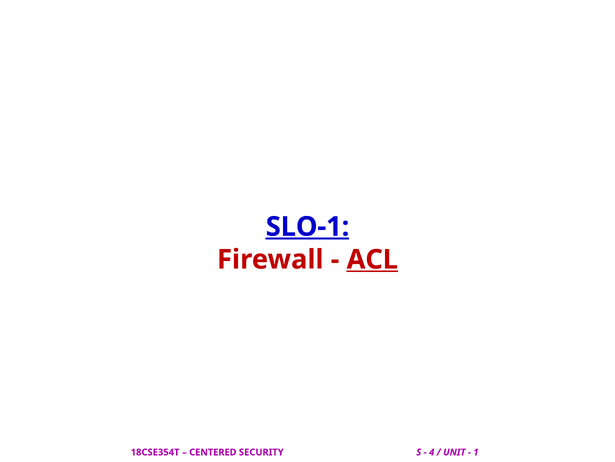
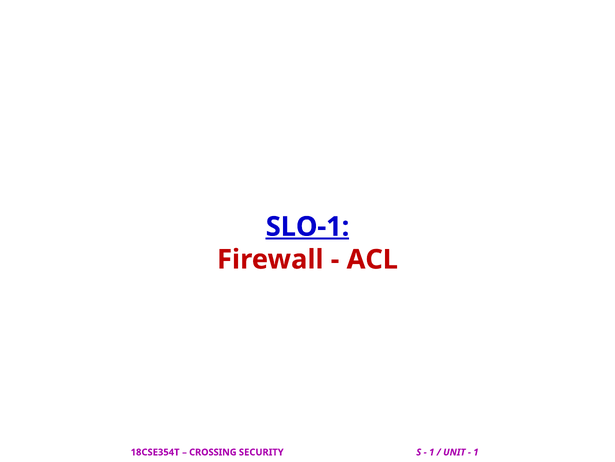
ACL underline: present -> none (372, 259)
CENTERED: CENTERED -> CROSSING (213, 452)
4: 4 -> 1 (432, 452)
